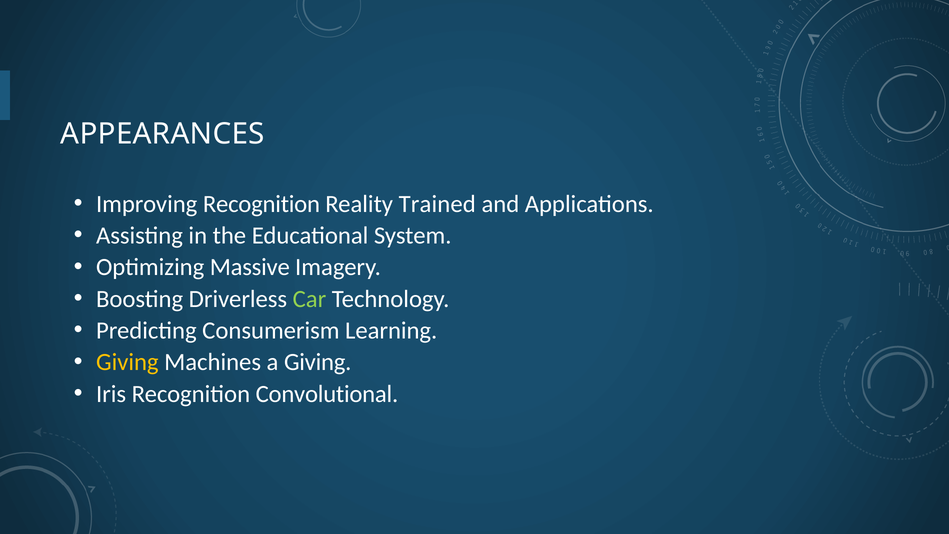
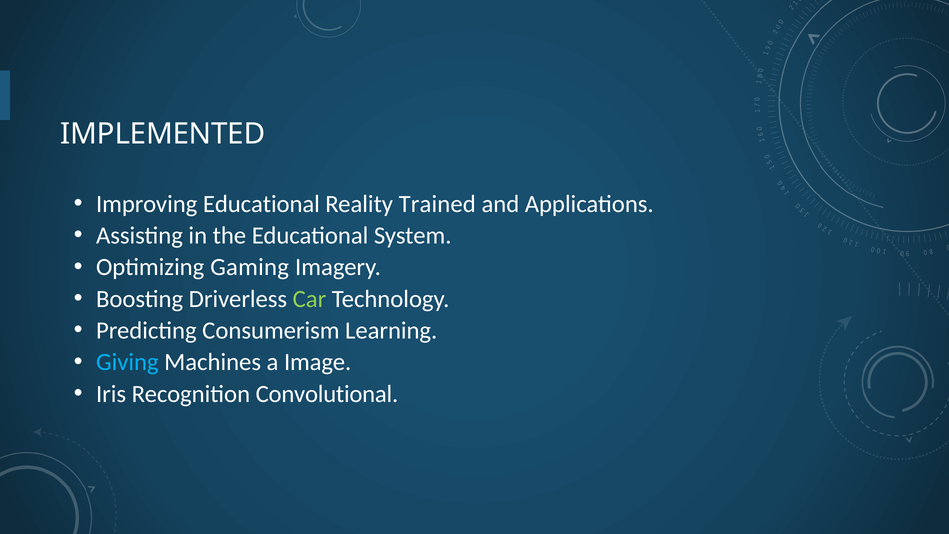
APPEARANCES: APPEARANCES -> IMPLEMENTED (163, 134)
Improving Recognition: Recognition -> Educational (261, 204)
Massive: Massive -> Gaming (250, 267)
Giving colour: yellow -> light blue (127, 362)
a Giving: Giving -> Image (318, 362)
